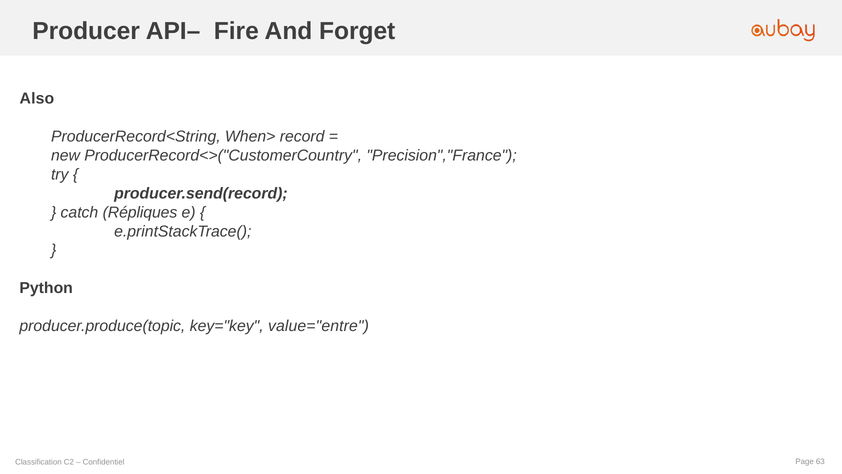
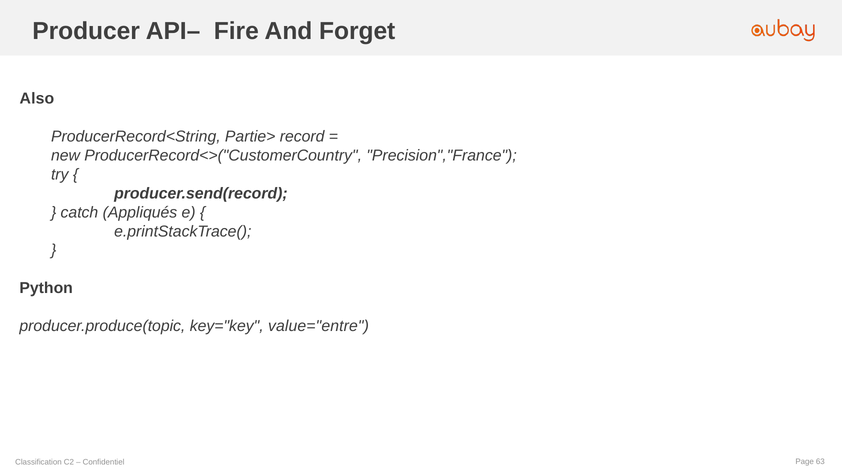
When>: When> -> Partie> (250, 136)
Répliques: Répliques -> Appliqués (140, 212)
